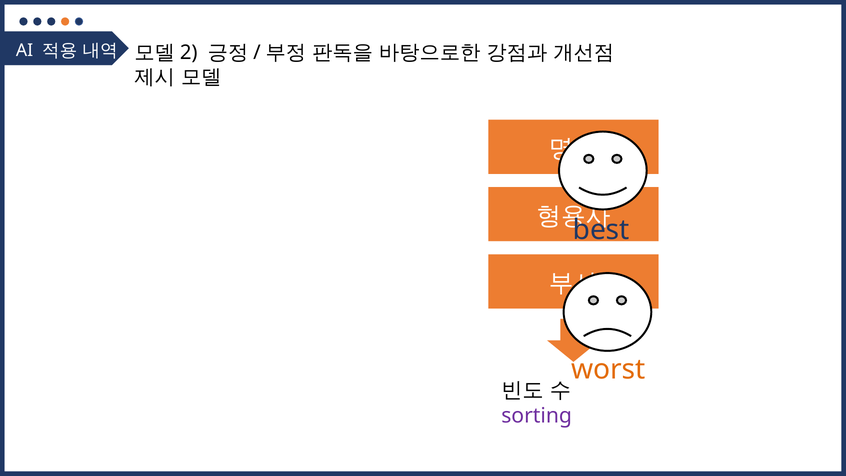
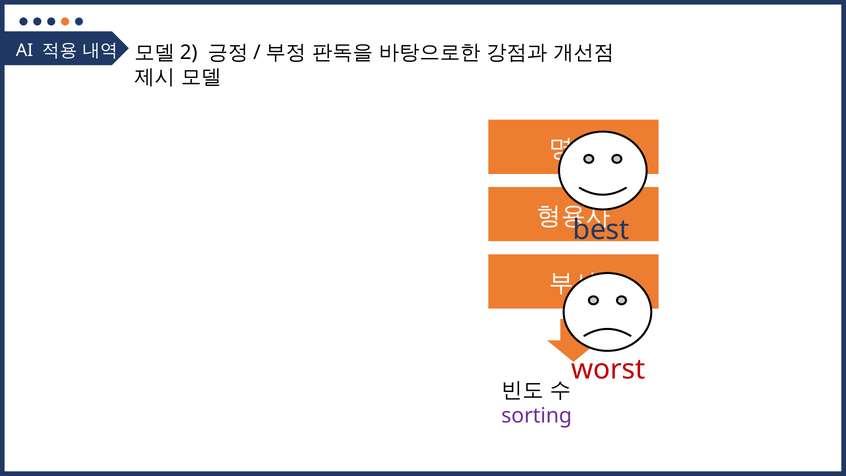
worst colour: orange -> red (608, 369)
